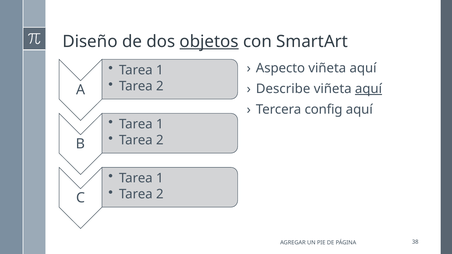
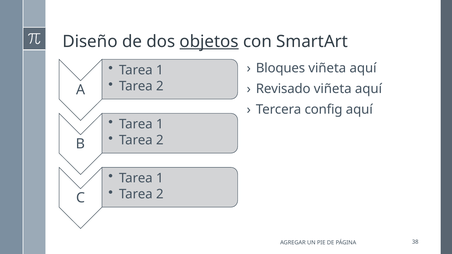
Aspecto: Aspecto -> Bloques (280, 68)
Describe: Describe -> Revisado (283, 89)
aquí underline: present -> none (368, 89)
